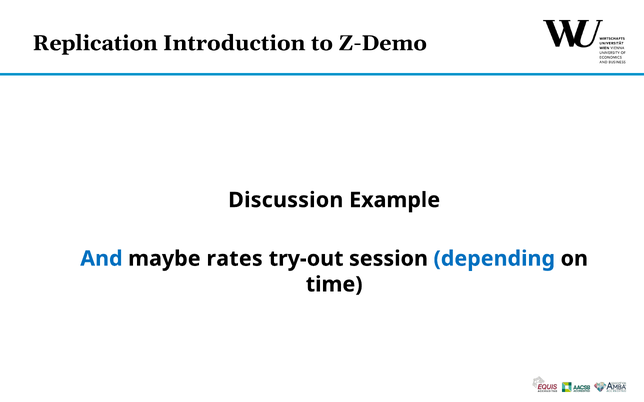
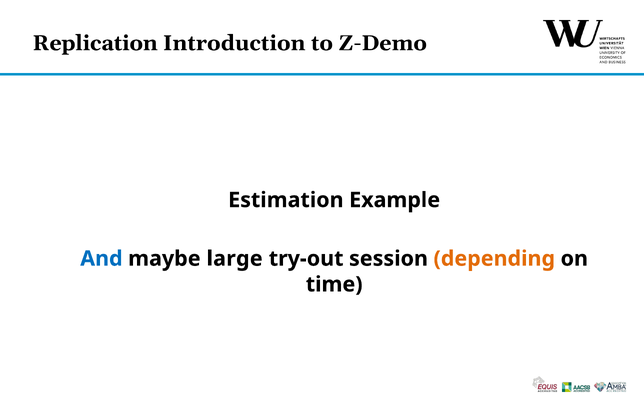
Discussion: Discussion -> Estimation (286, 200)
rates: rates -> large (235, 259)
depending colour: blue -> orange (494, 259)
